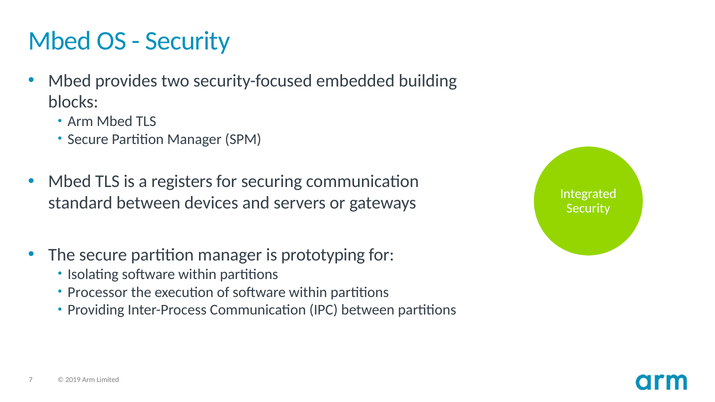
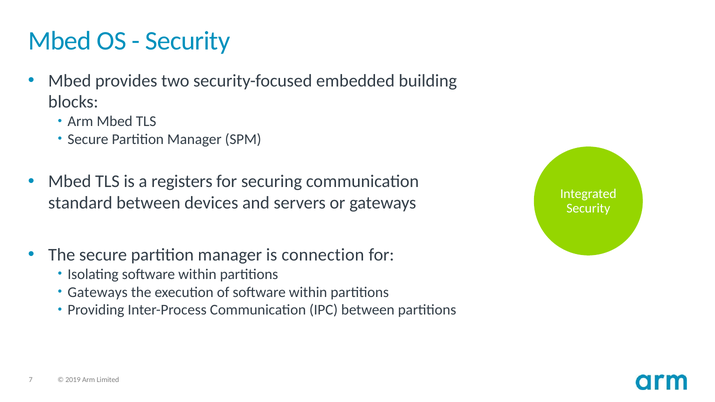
prototyping: prototyping -> connection (323, 255)
Processor: Processor -> Gateways (98, 292)
